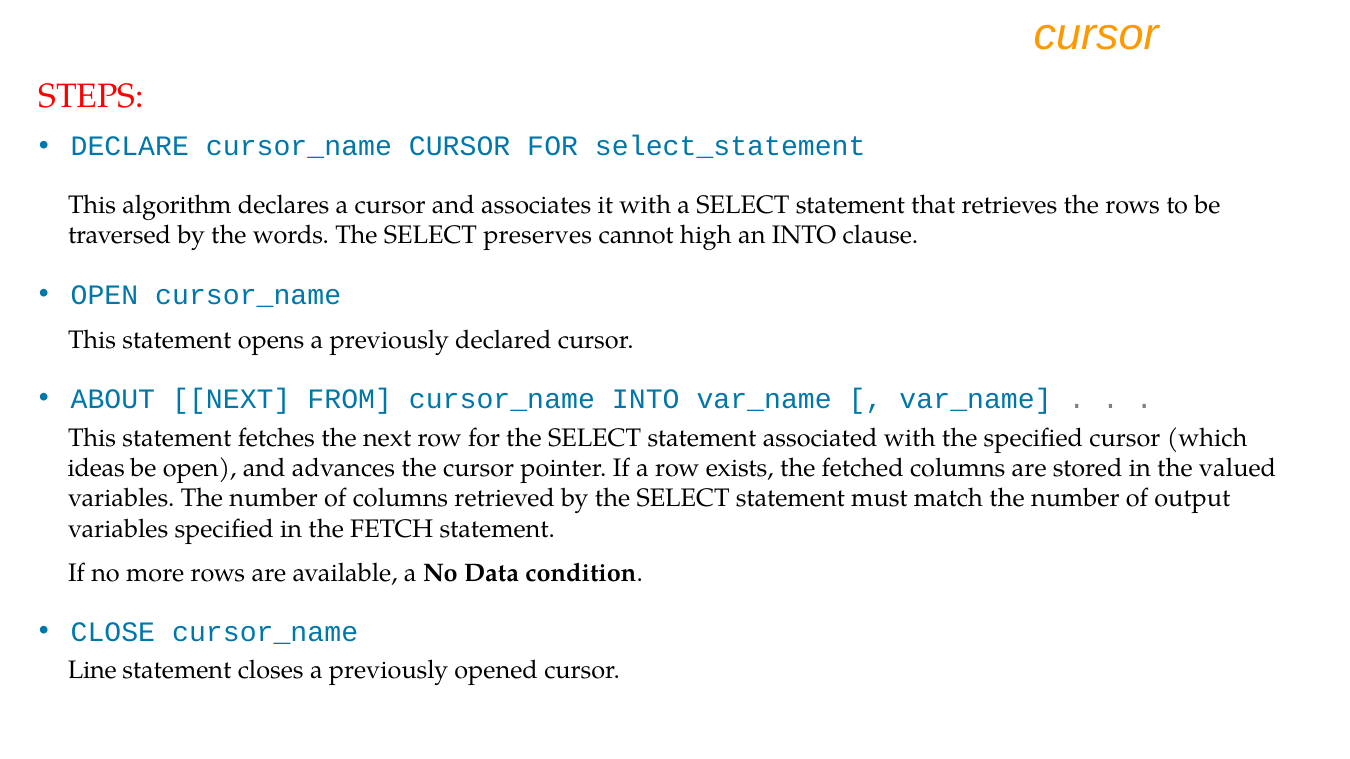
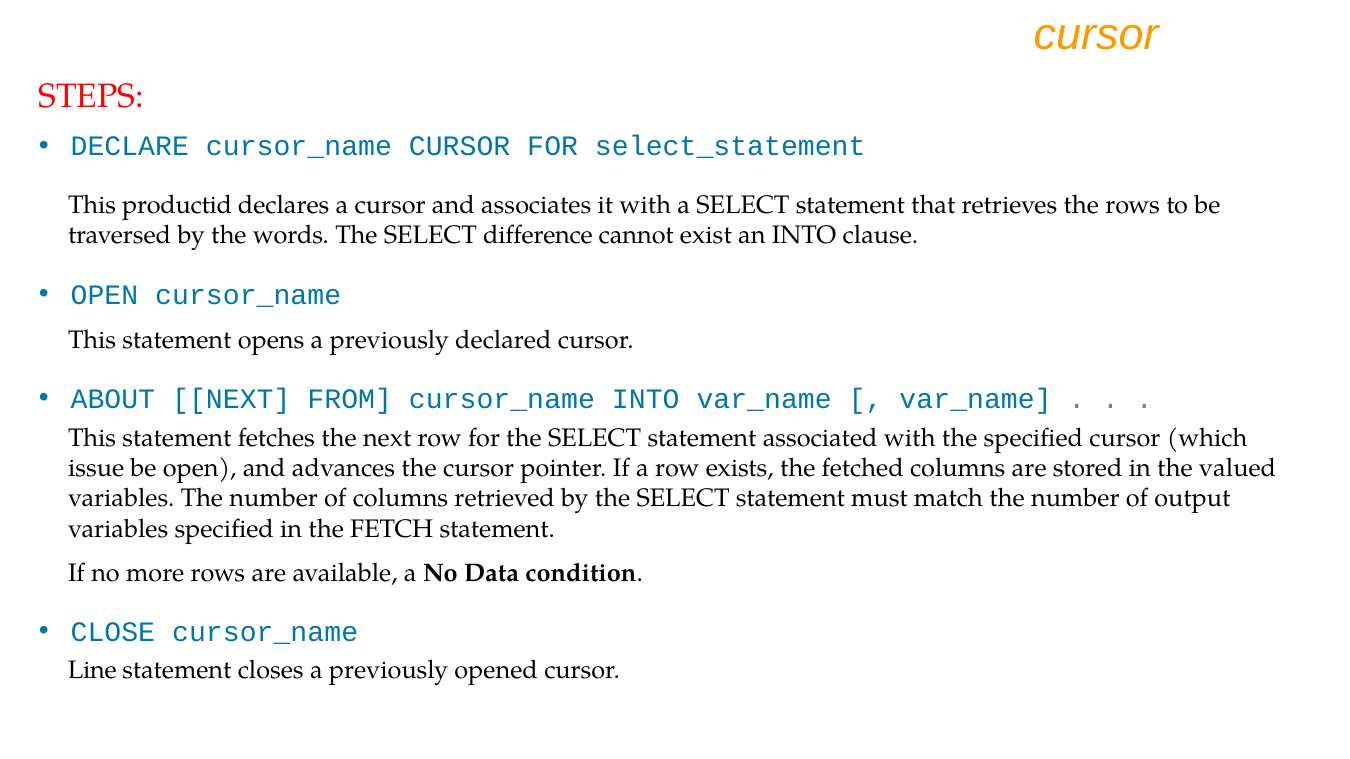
algorithm: algorithm -> productid (177, 205)
preserves: preserves -> difference (538, 236)
high: high -> exist (706, 236)
ideas: ideas -> issue (96, 468)
